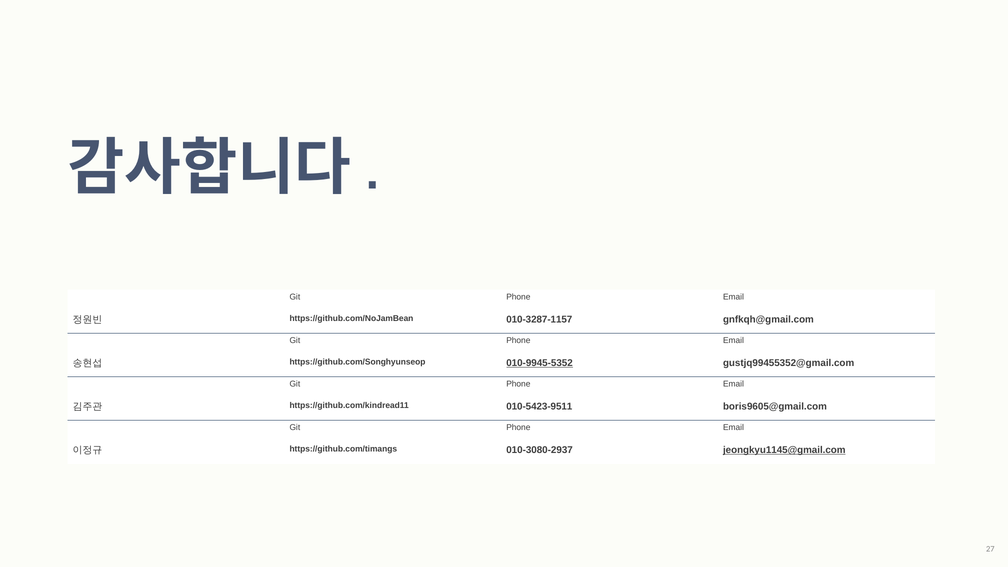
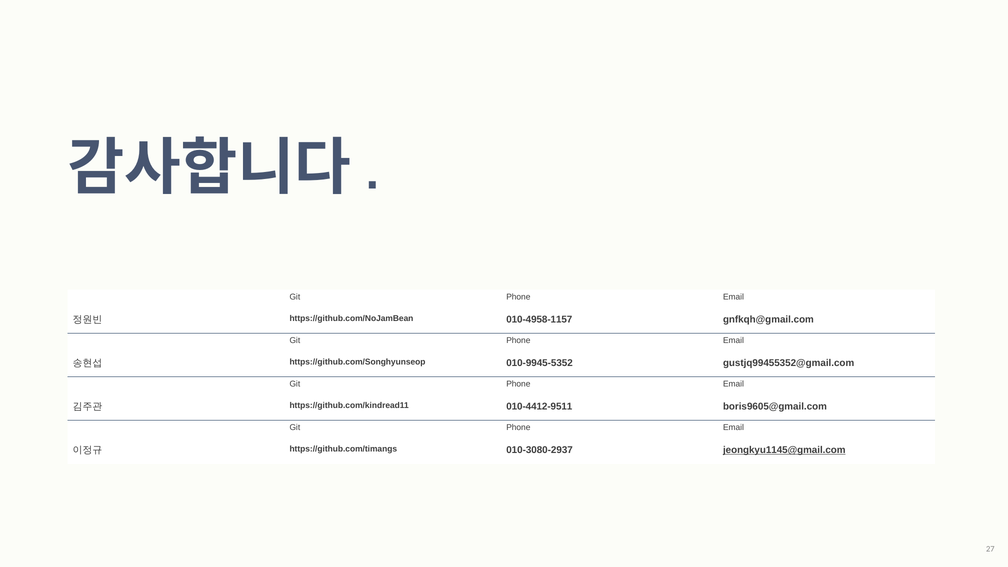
010-3287-1157: 010-3287-1157 -> 010-4958-1157 (539, 320)
010-9945-5352 underline: present -> none (540, 363)
010-5423-9511: 010-5423-9511 -> 010-4412-9511 (539, 407)
